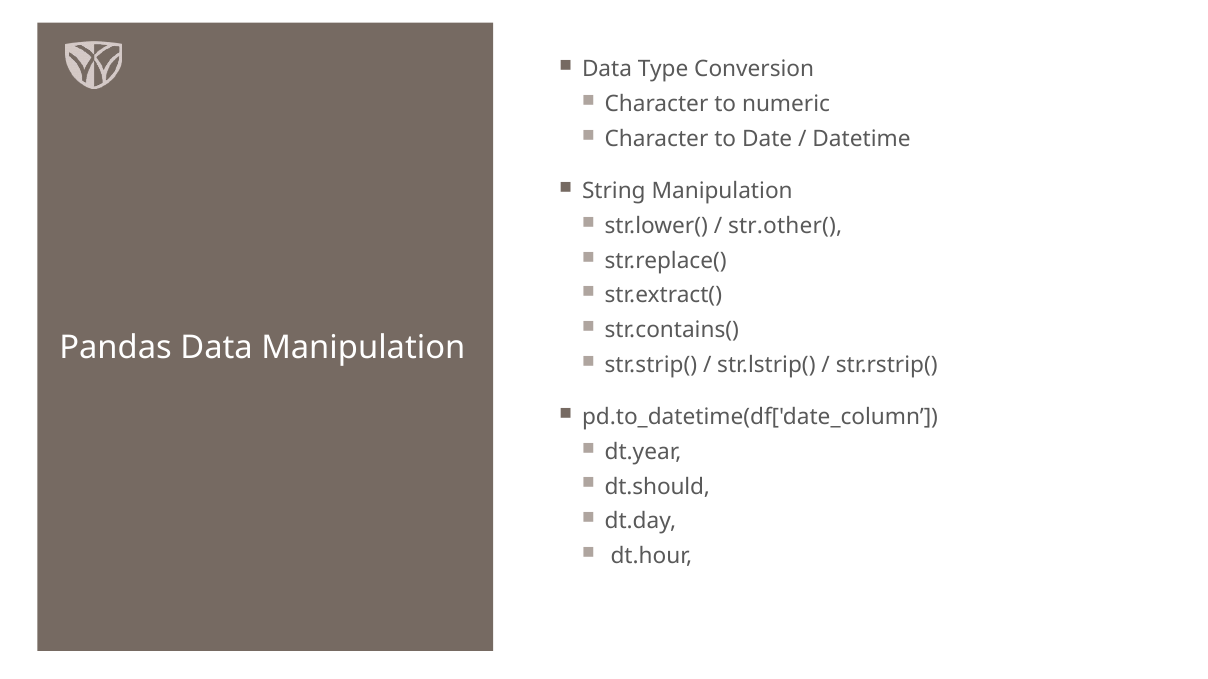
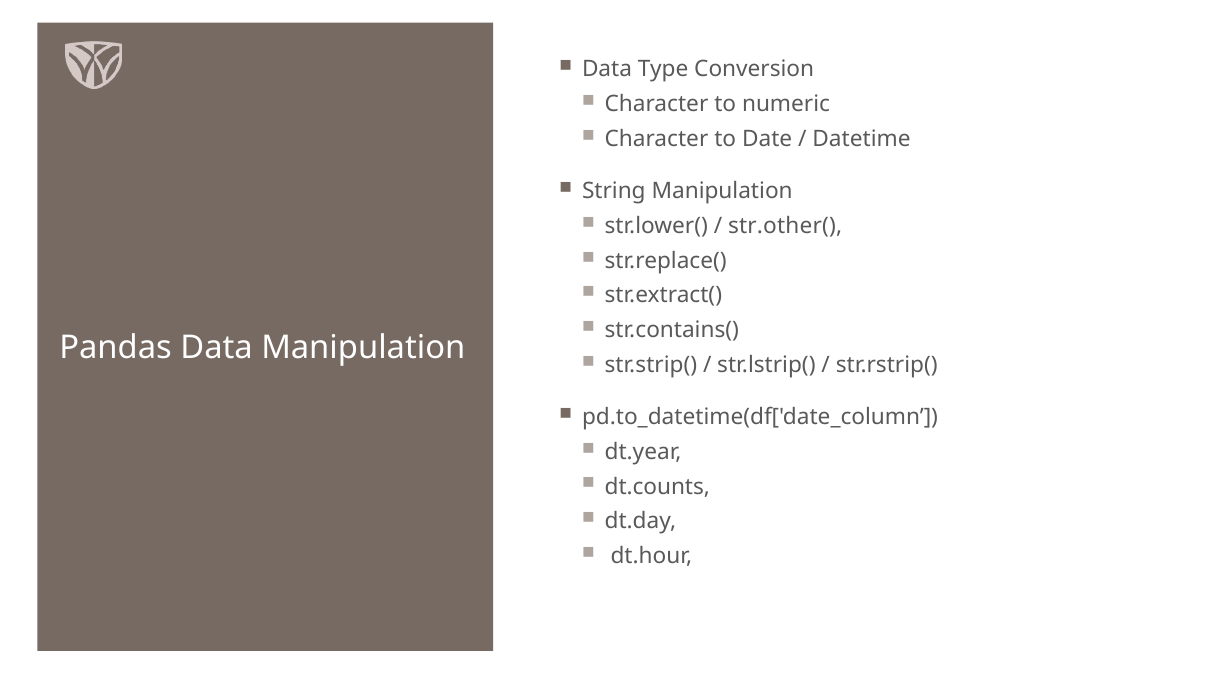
dt.should: dt.should -> dt.counts (657, 487)
